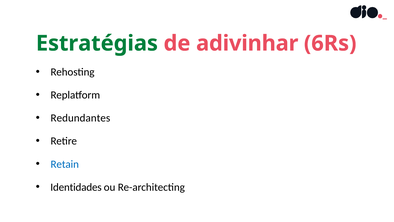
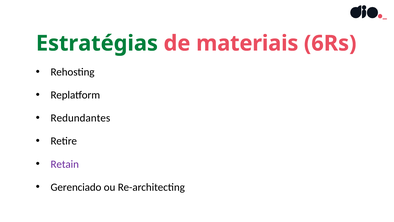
adivinhar: adivinhar -> materiais (247, 43)
Retain colour: blue -> purple (65, 164)
Identidades: Identidades -> Gerenciado (76, 187)
